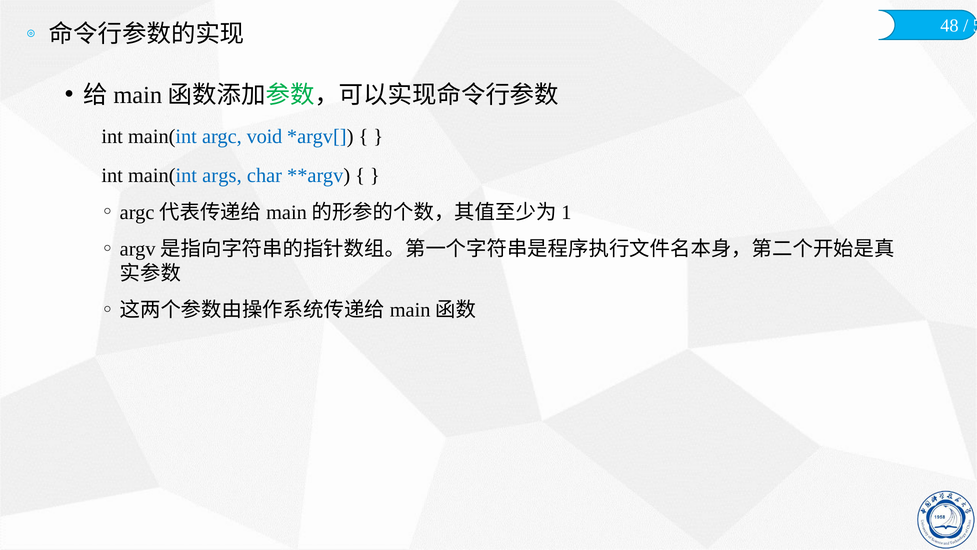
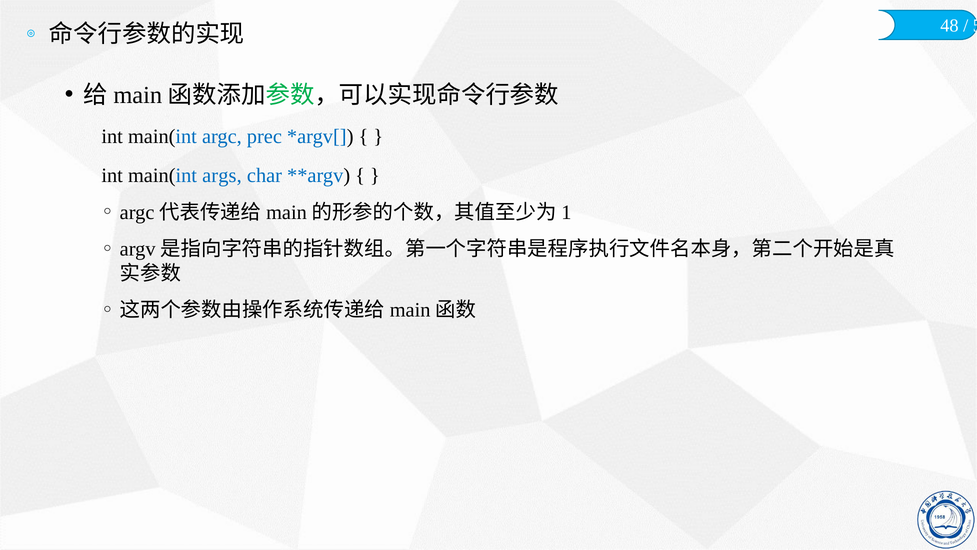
void: void -> prec (264, 136)
